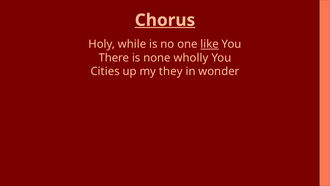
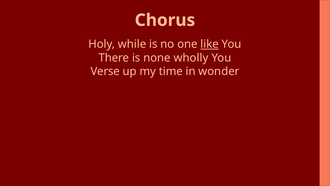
Chorus underline: present -> none (165, 20)
Cities: Cities -> Verse (105, 71)
they: they -> time (171, 71)
